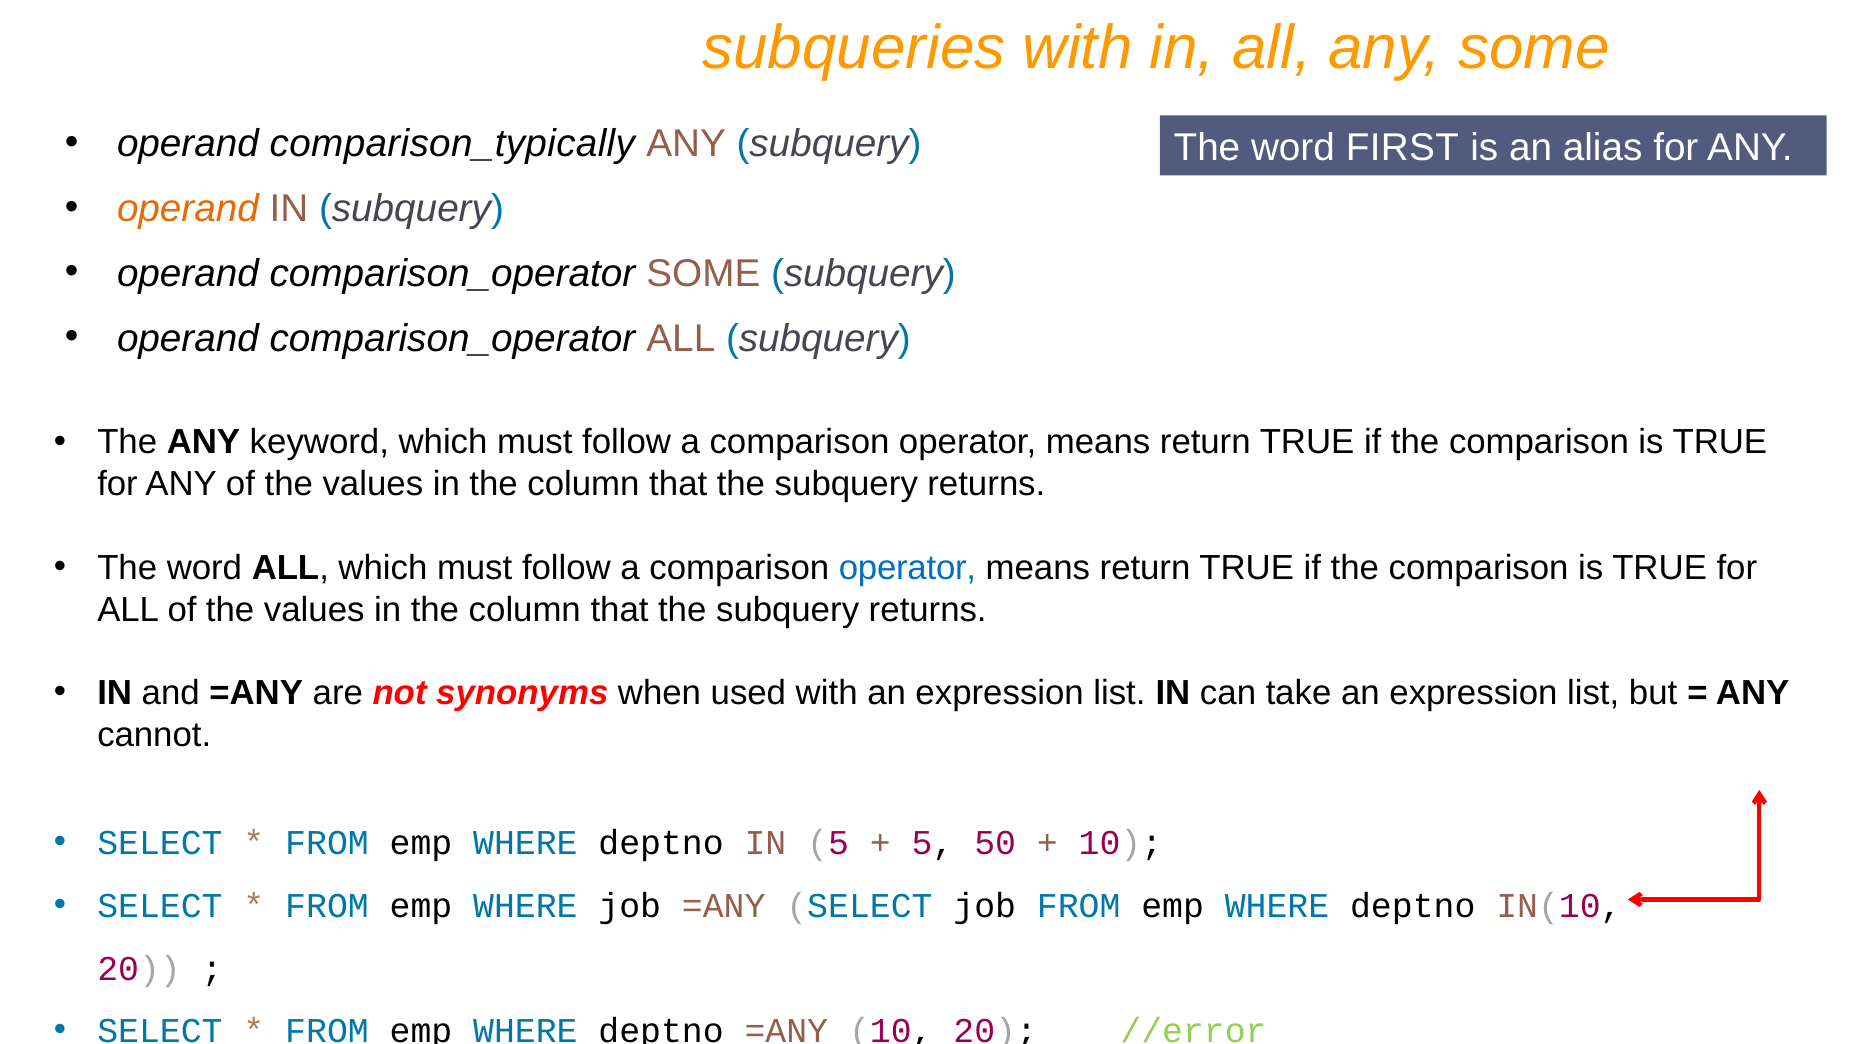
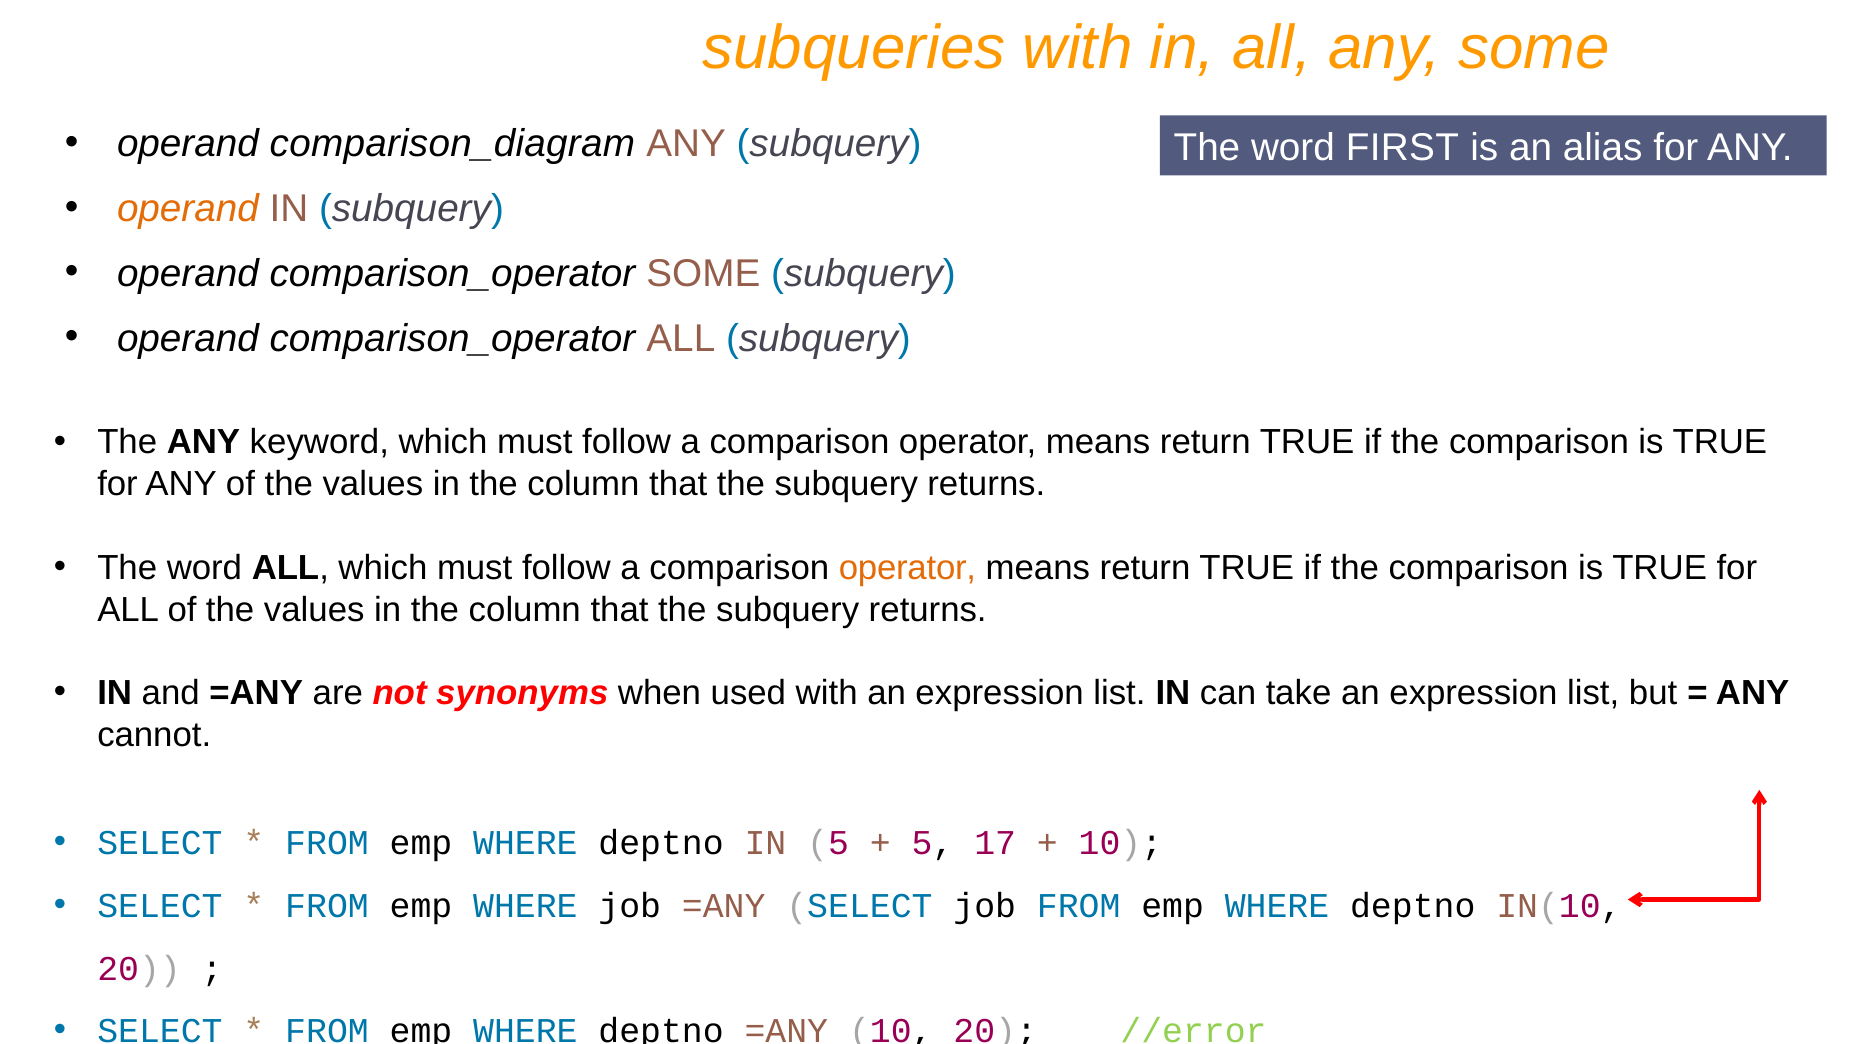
comparison_typically: comparison_typically -> comparison_diagram (452, 144)
operator colour: blue -> orange (907, 568)
50: 50 -> 17 (995, 843)
